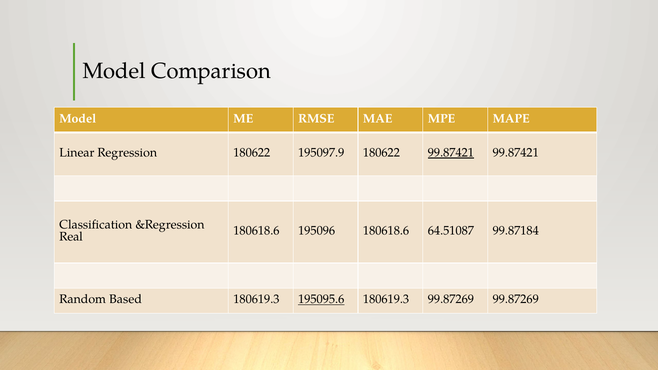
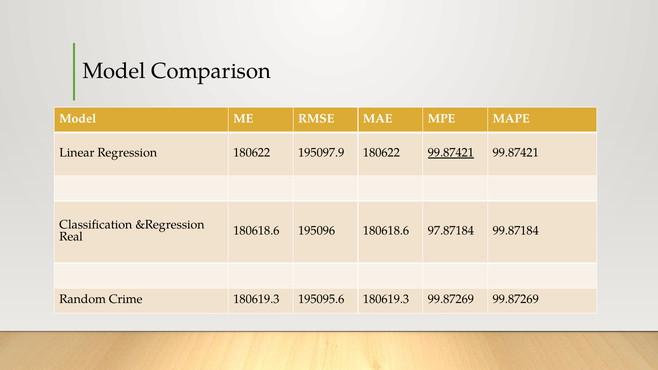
64.51087: 64.51087 -> 97.87184 (451, 231)
Based: Based -> Crime (126, 299)
195095.6 underline: present -> none (321, 299)
